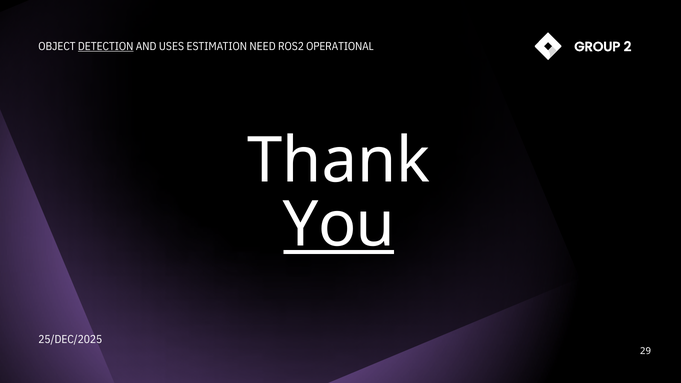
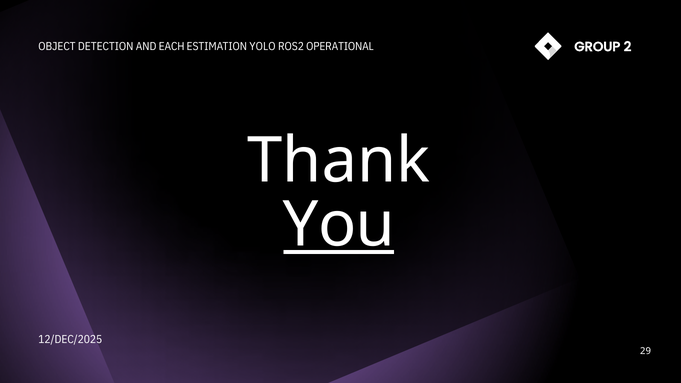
DETECTION underline: present -> none (106, 46)
USES: USES -> EACH (172, 46)
NEED: NEED -> YOLO (262, 46)
25/DEC/2025: 25/DEC/2025 -> 12/DEC/2025 (70, 340)
